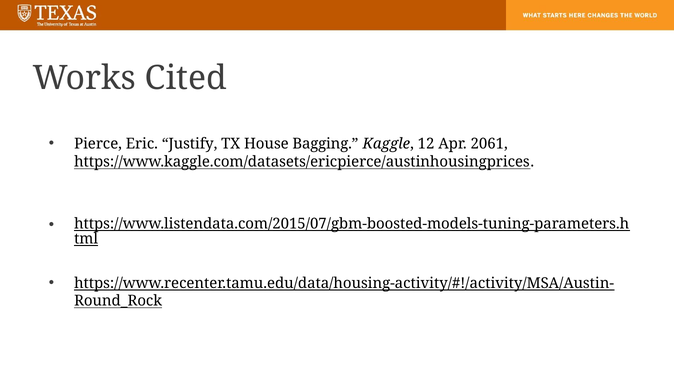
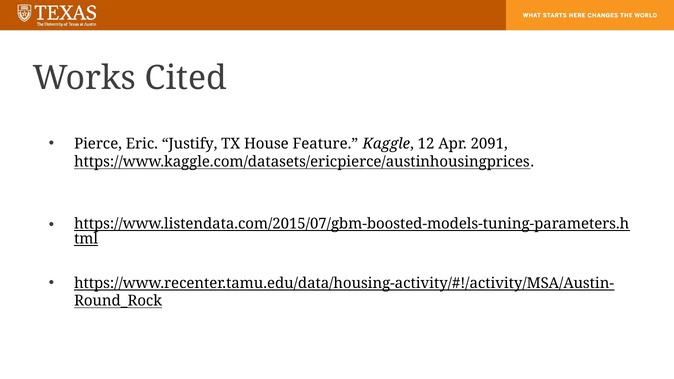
Bagging: Bagging -> Feature (325, 144)
2061: 2061 -> 2091 (489, 144)
